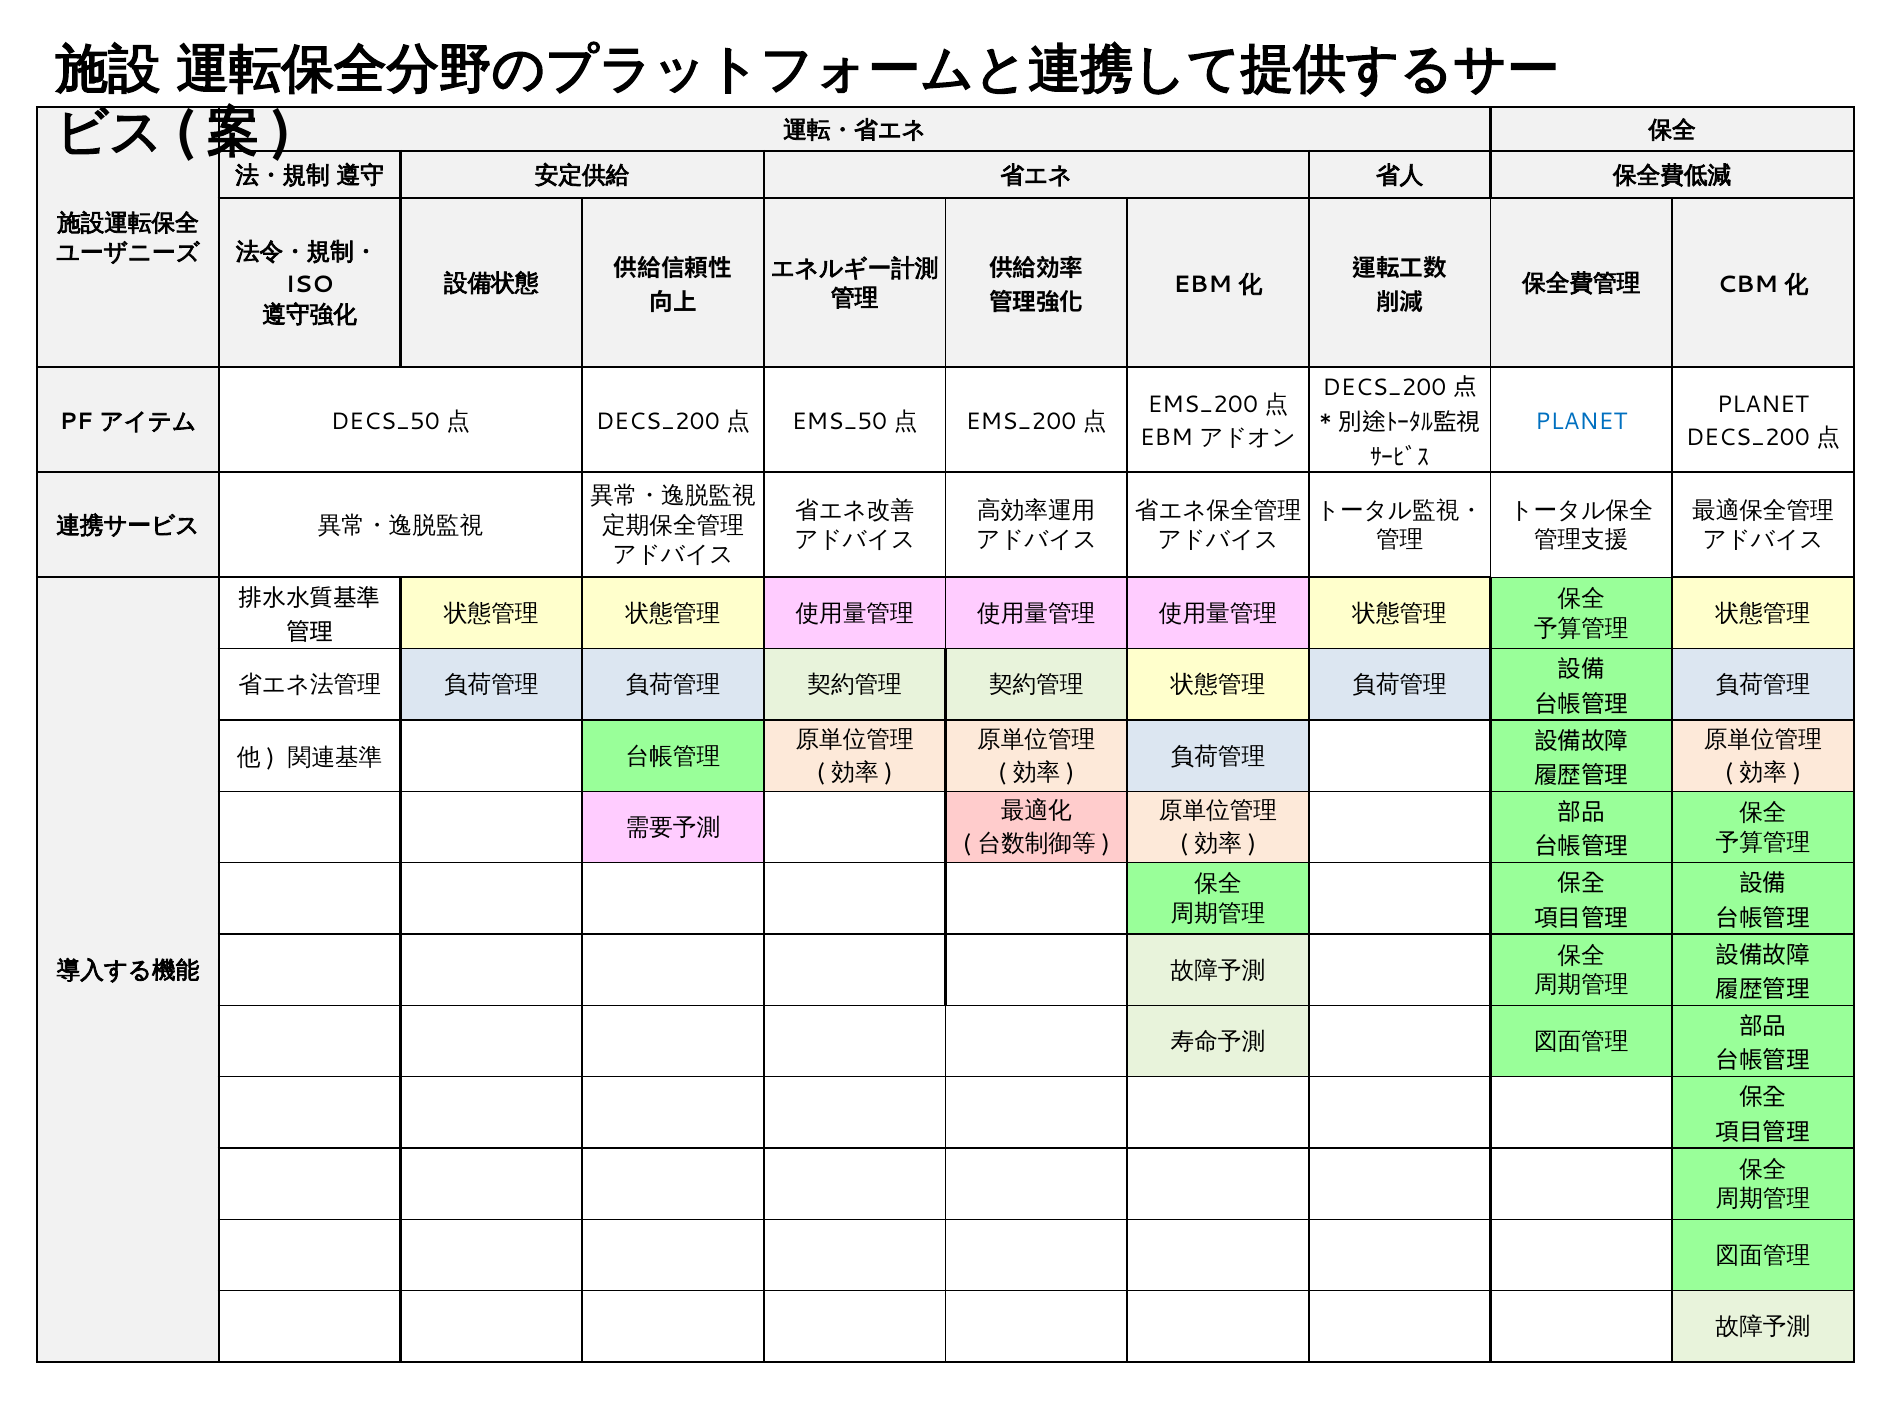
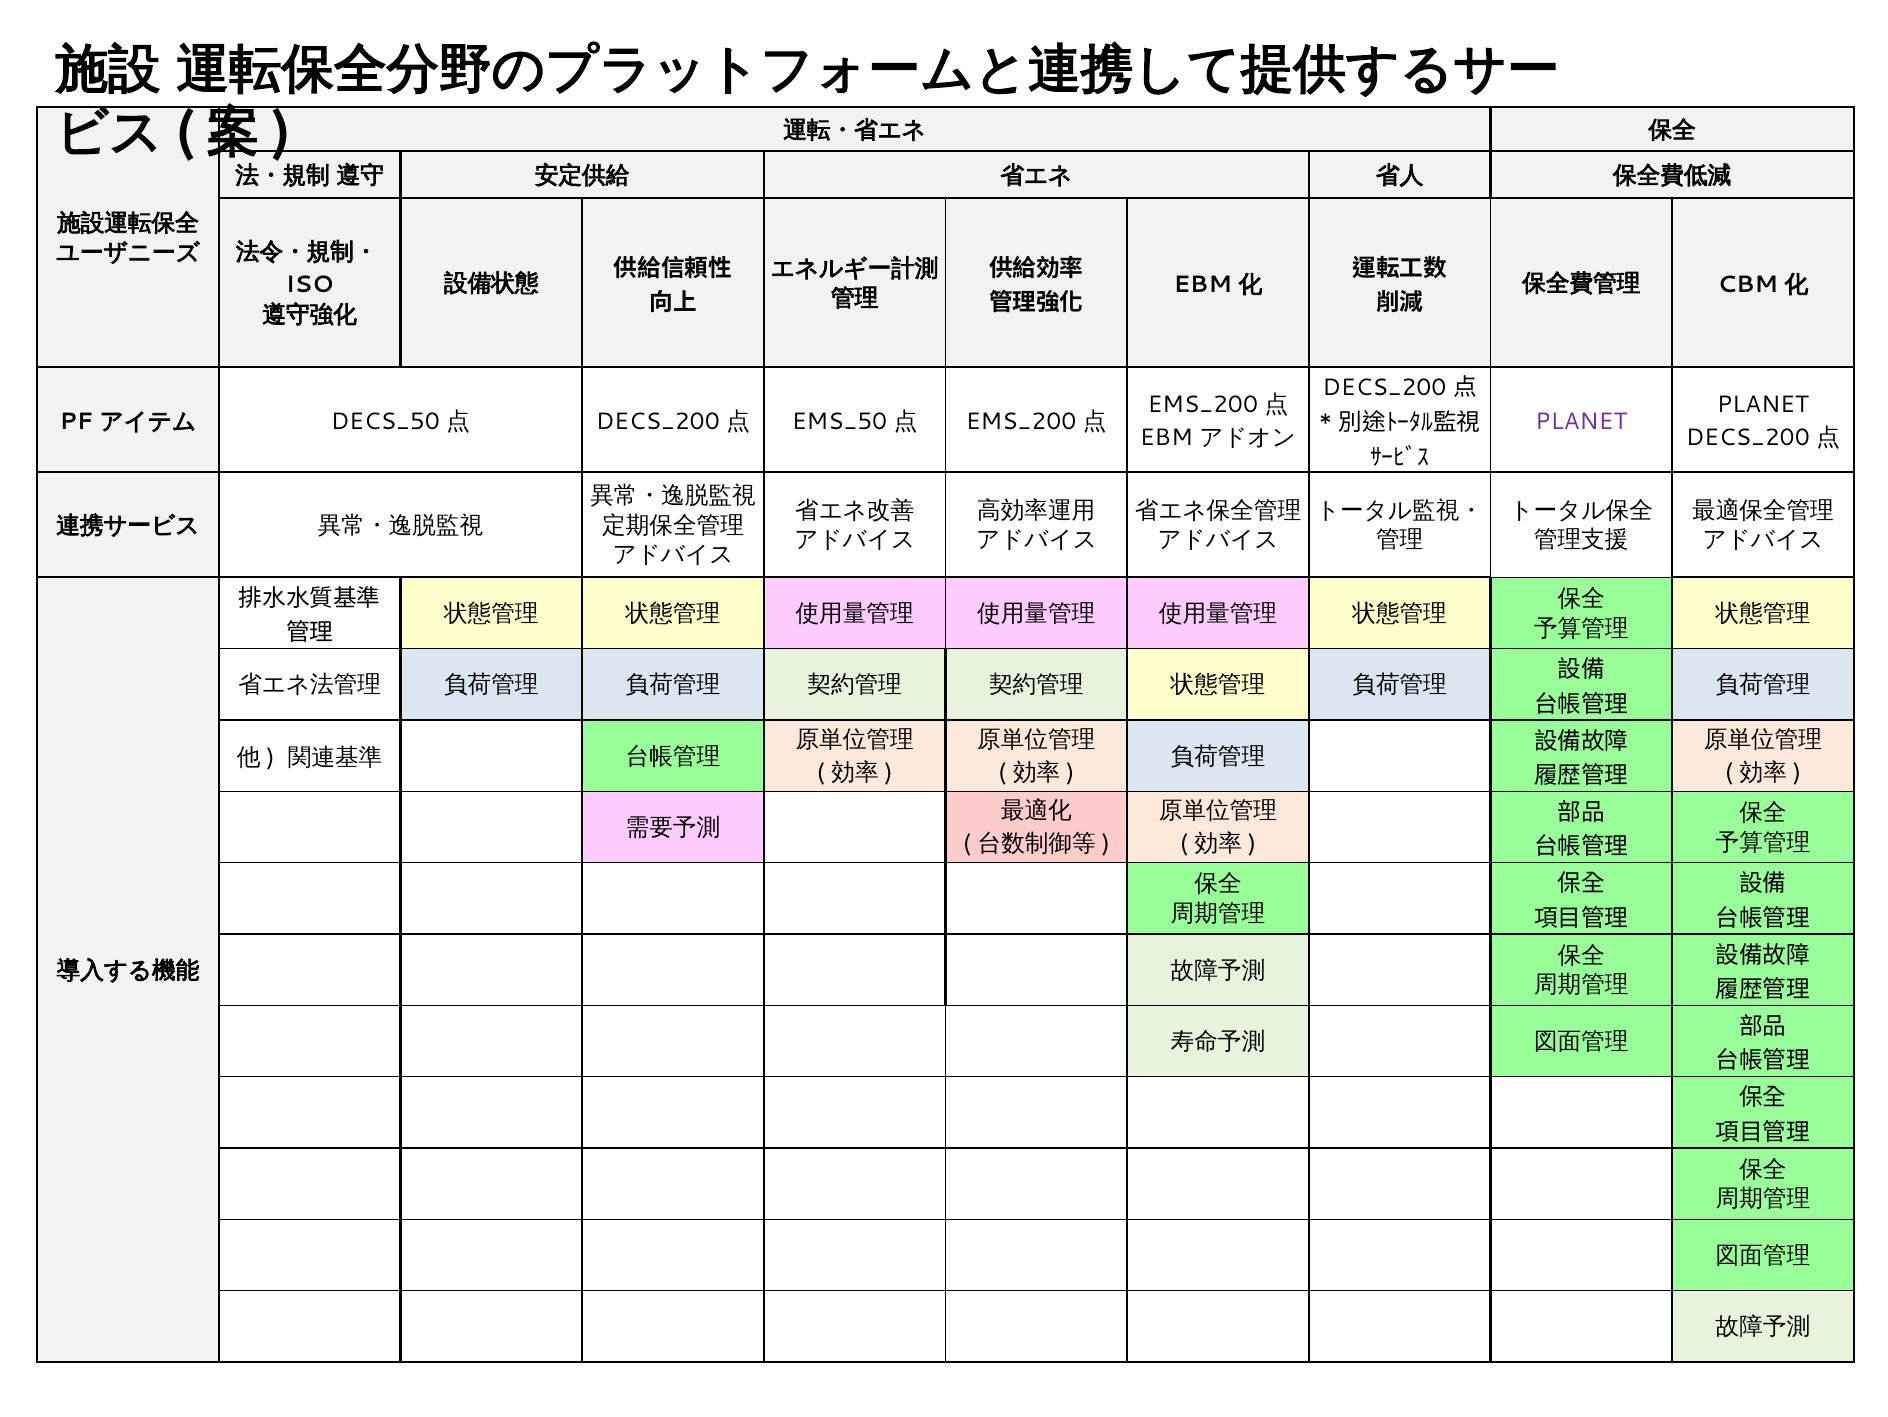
PLANET colour: blue -> purple (1581, 421)
